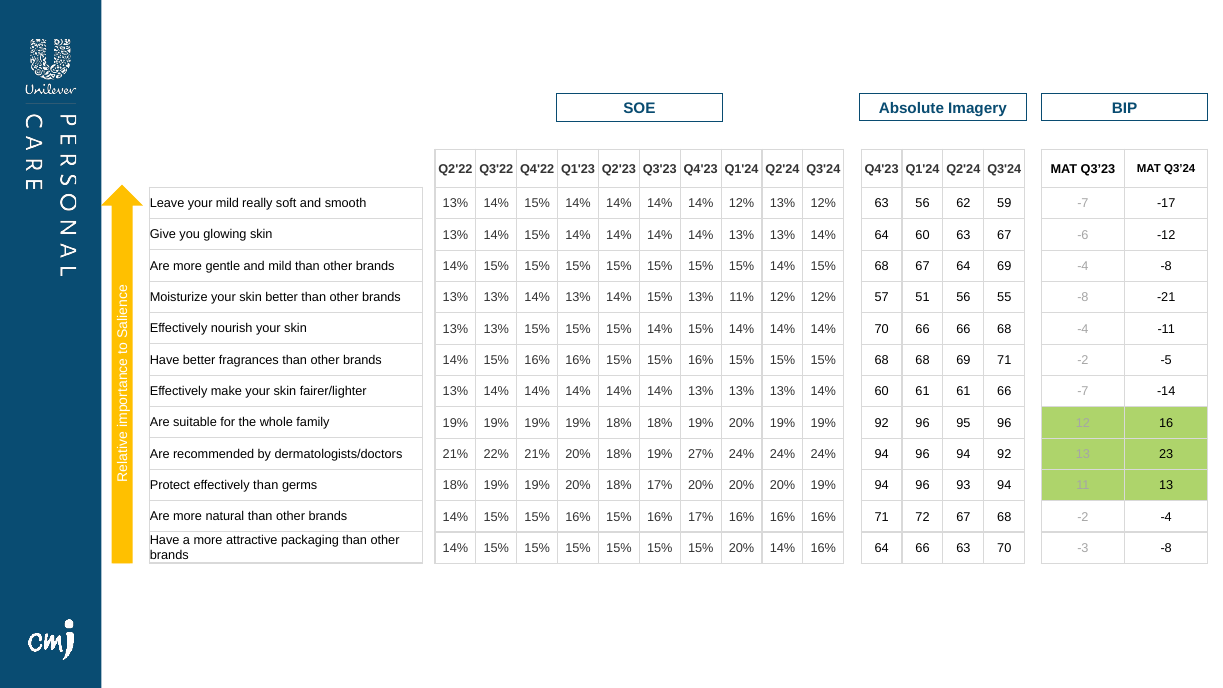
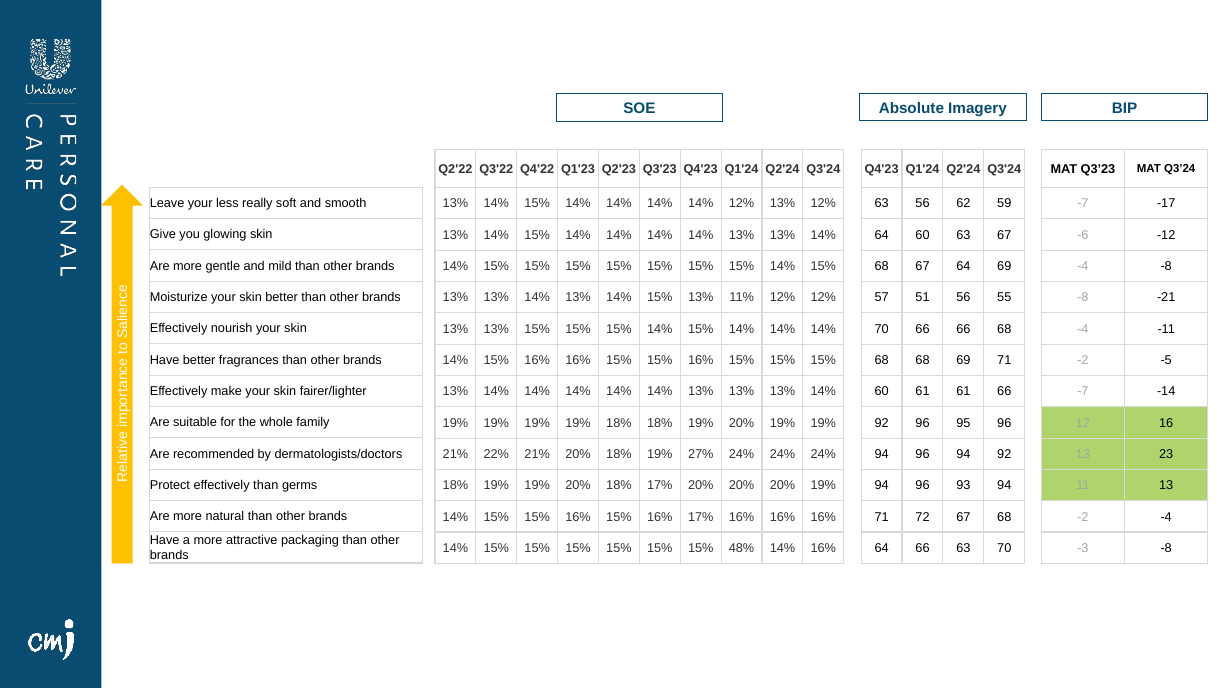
your mild: mild -> less (227, 203)
15% 20%: 20% -> 48% (742, 548)
